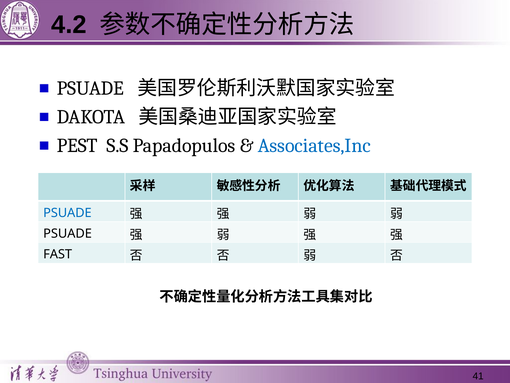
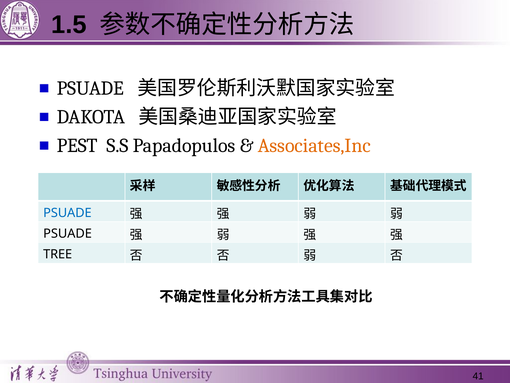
4.2: 4.2 -> 1.5 (69, 25)
Associates,Inc colour: blue -> orange (314, 145)
FAST: FAST -> TREE (58, 254)
